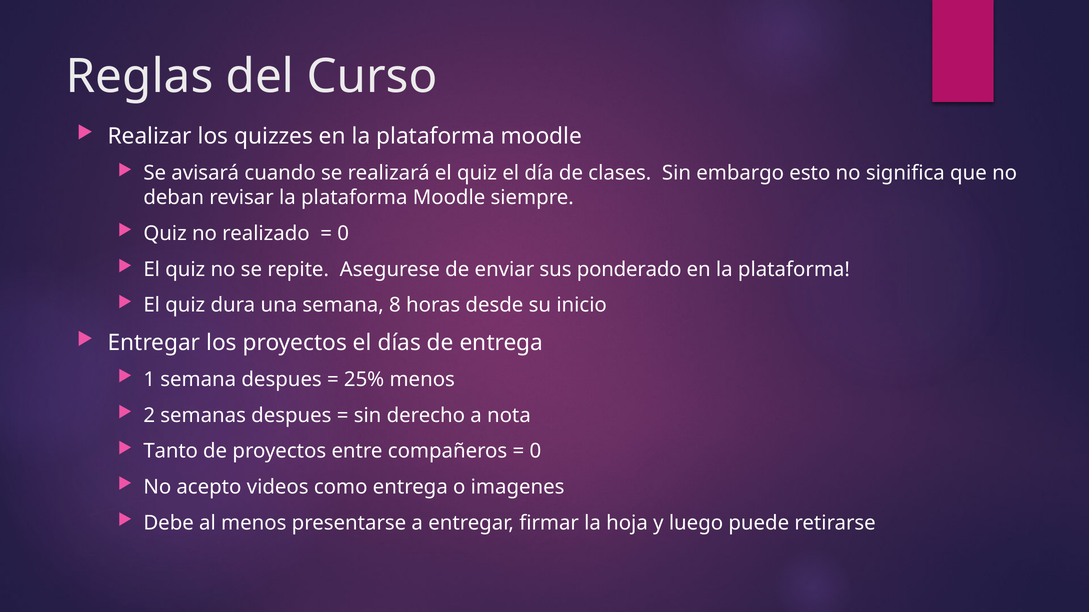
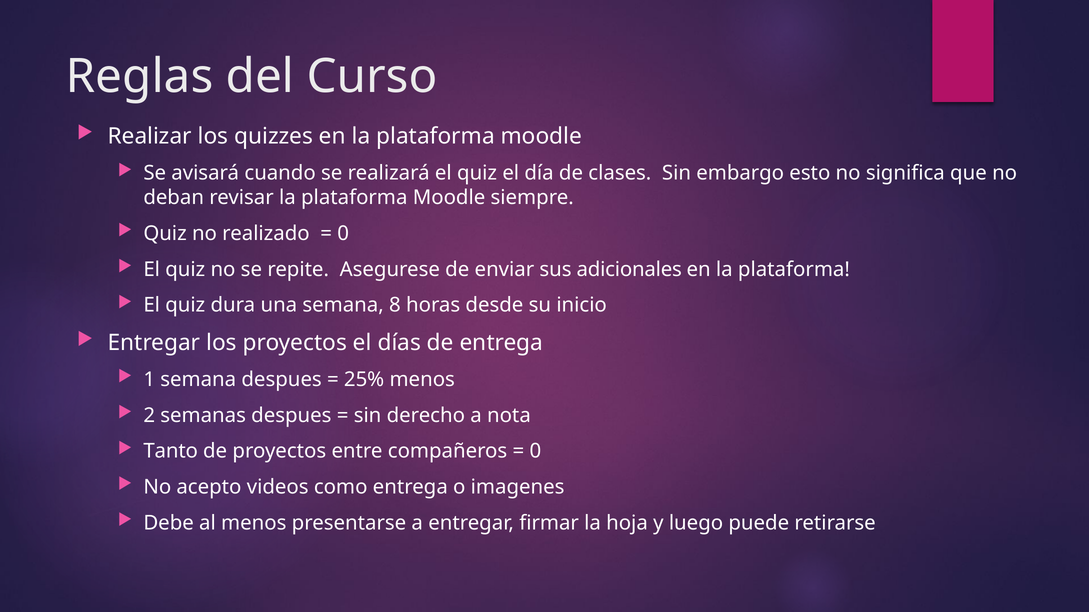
ponderado: ponderado -> adicionales (629, 270)
